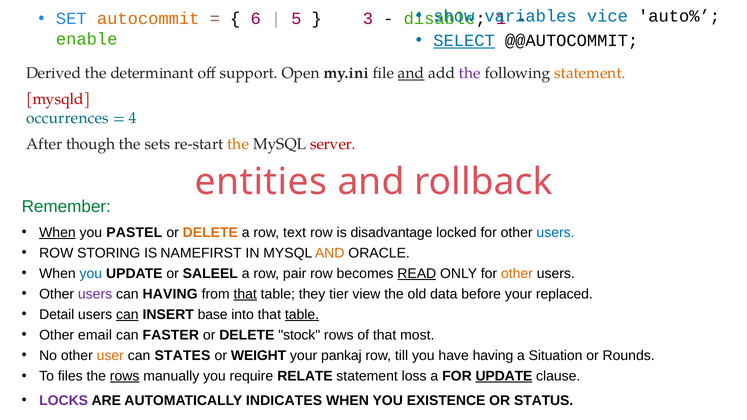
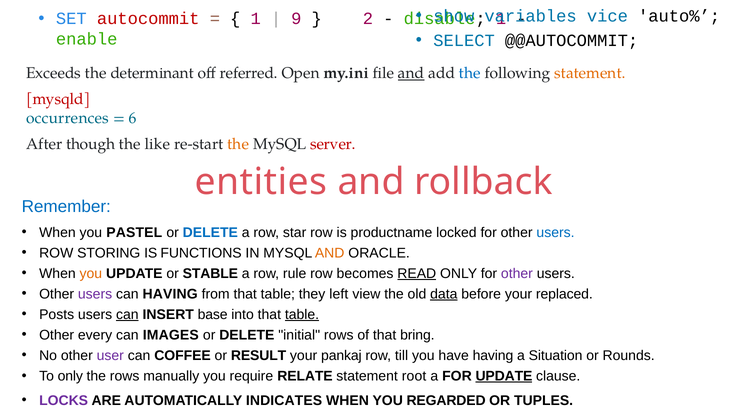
autocommit colour: orange -> red (148, 19)
6: 6 -> 1 (256, 19)
5: 5 -> 9 (296, 19)
3: 3 -> 2 (368, 19)
SELECT underline: present -> none (464, 40)
Derived: Derived -> Exceeds (54, 73)
support: support -> referred (249, 73)
the colour: purple -> blue (470, 73)
4: 4 -> 6 (133, 118)
sets: sets -> like (157, 144)
Remember colour: green -> blue (66, 207)
When underline: present -> none (57, 233)
DELETE colour: orange -> blue (210, 233)
text: text -> star (295, 233)
disadvantage: disadvantage -> productname (391, 233)
NAMEFIRST: NAMEFIRST -> FUNCTIONS (201, 253)
you colour: blue -> orange (91, 274)
SALEEL: SALEEL -> STABLE (210, 274)
pair: pair -> rule (295, 274)
other colour: orange -> purple (517, 274)
that underline: present -> none (245, 294)
tier: tier -> left (339, 294)
data underline: none -> present (444, 294)
Detail: Detail -> Posts (57, 315)
email: email -> every (95, 335)
FASTER: FASTER -> IMAGES (171, 335)
stock: stock -> initial (299, 335)
most: most -> bring (417, 335)
user colour: orange -> purple (110, 356)
STATES: STATES -> COFFEE (183, 356)
WEIGHT: WEIGHT -> RESULT (259, 356)
To files: files -> only (70, 376)
rows underline: present -> none (125, 376)
loss: loss -> root (414, 376)
EXISTENCE: EXISTENCE -> REGARDED (446, 401)
STATUS: STATUS -> TUPLES (544, 401)
